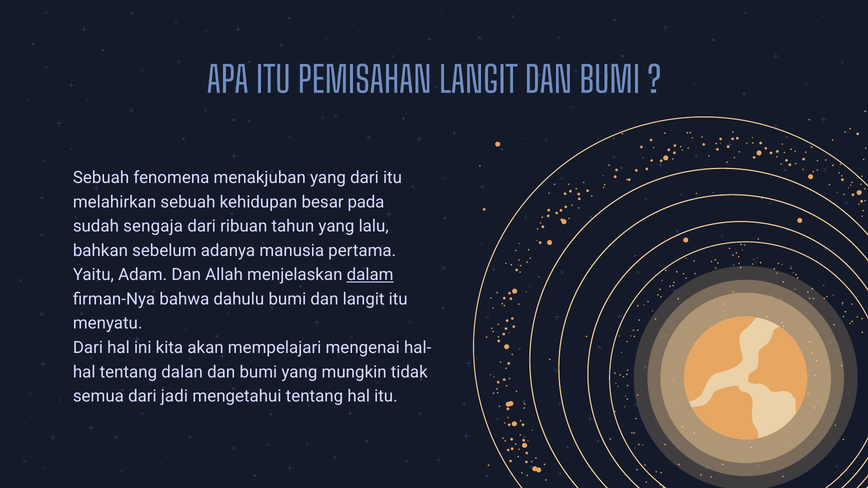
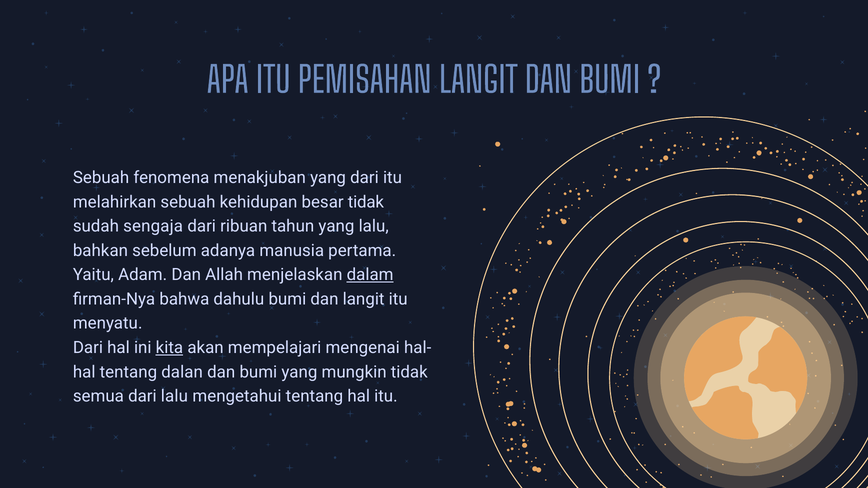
besar pada: pada -> tidak (366, 202)
kita underline: none -> present (169, 348)
dari jadi: jadi -> lalu (174, 396)
